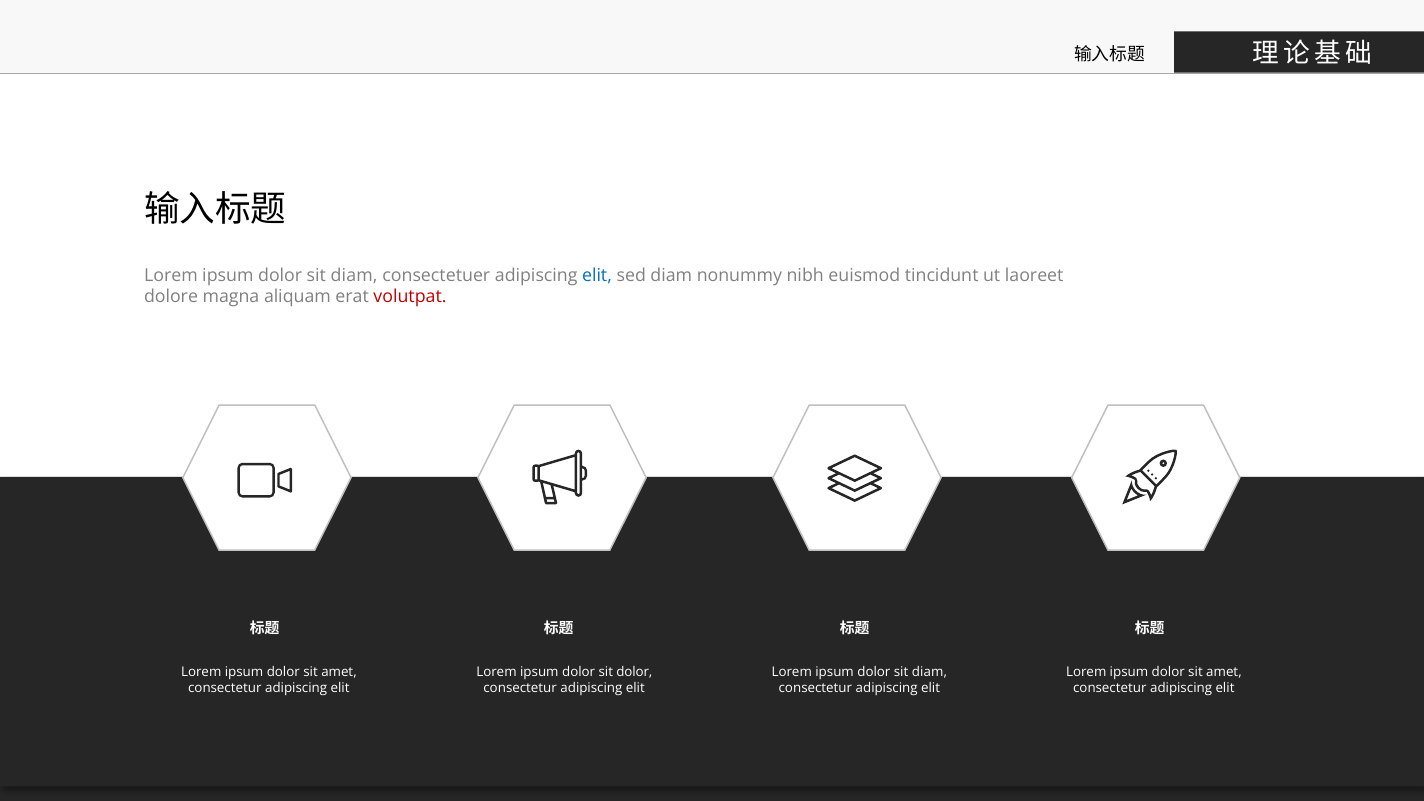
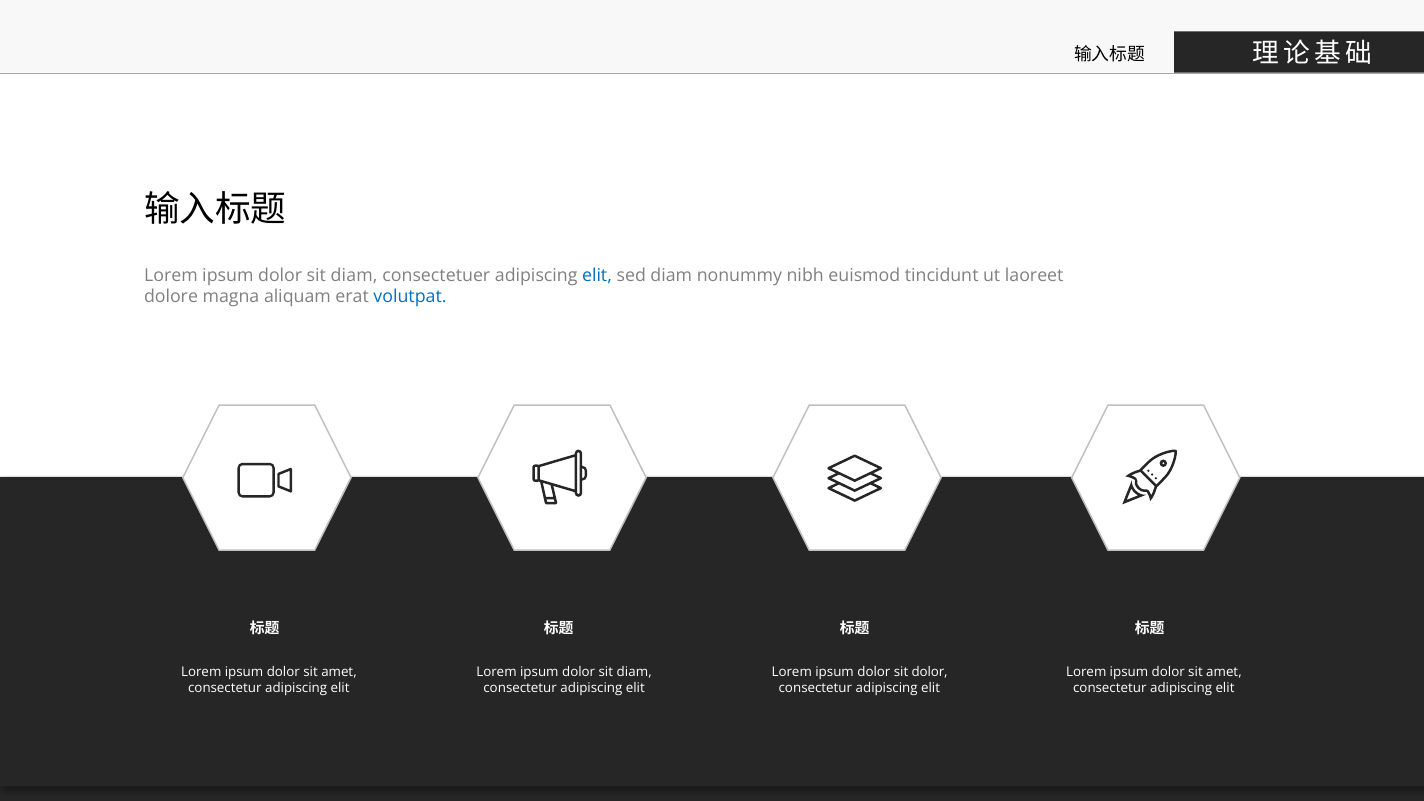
volutpat colour: red -> blue (410, 297)
dolor: dolor -> diam (634, 672)
diam: diam -> dolor (930, 672)
